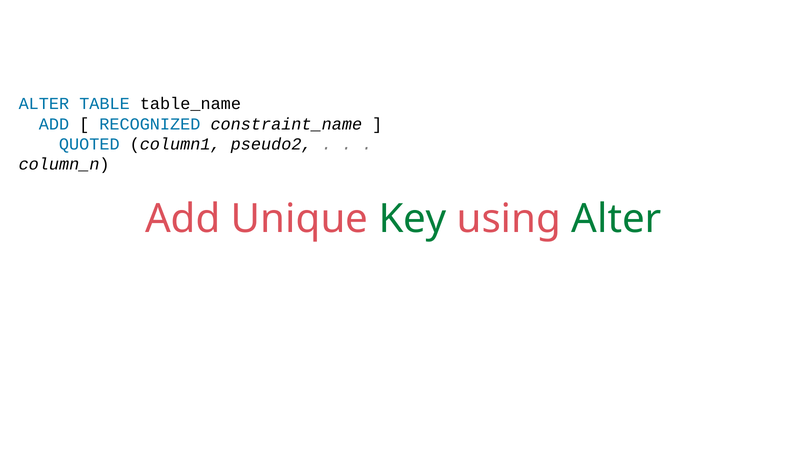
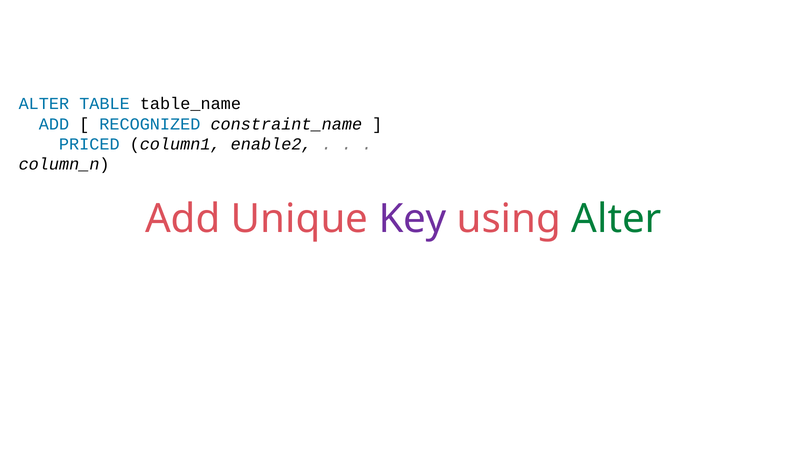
QUOTED: QUOTED -> PRICED (89, 144)
pseudo2: pseudo2 -> enable2 (271, 144)
Key colour: green -> purple (413, 219)
